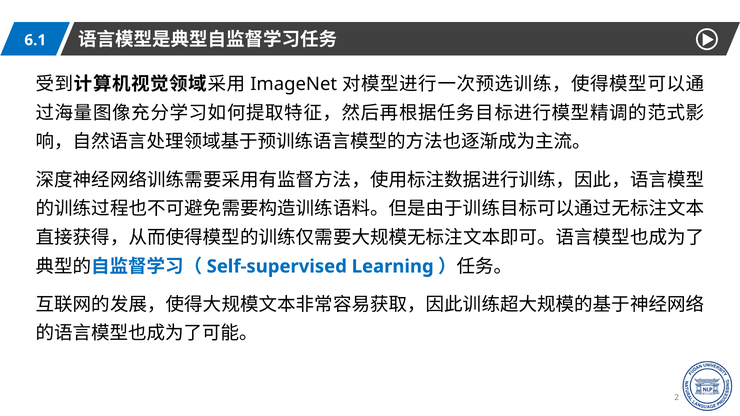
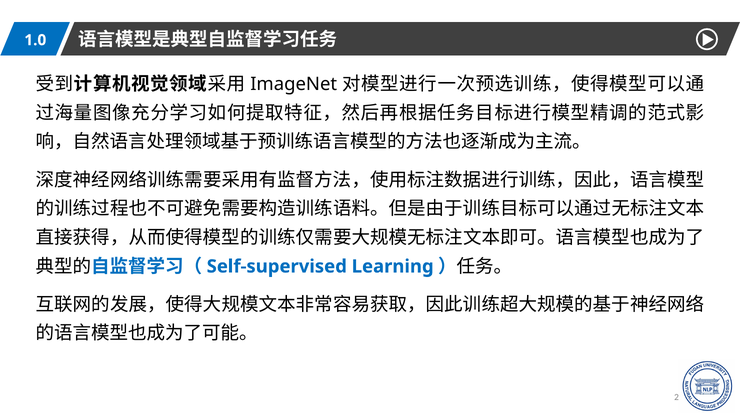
6.1: 6.1 -> 1.0 (35, 40)
